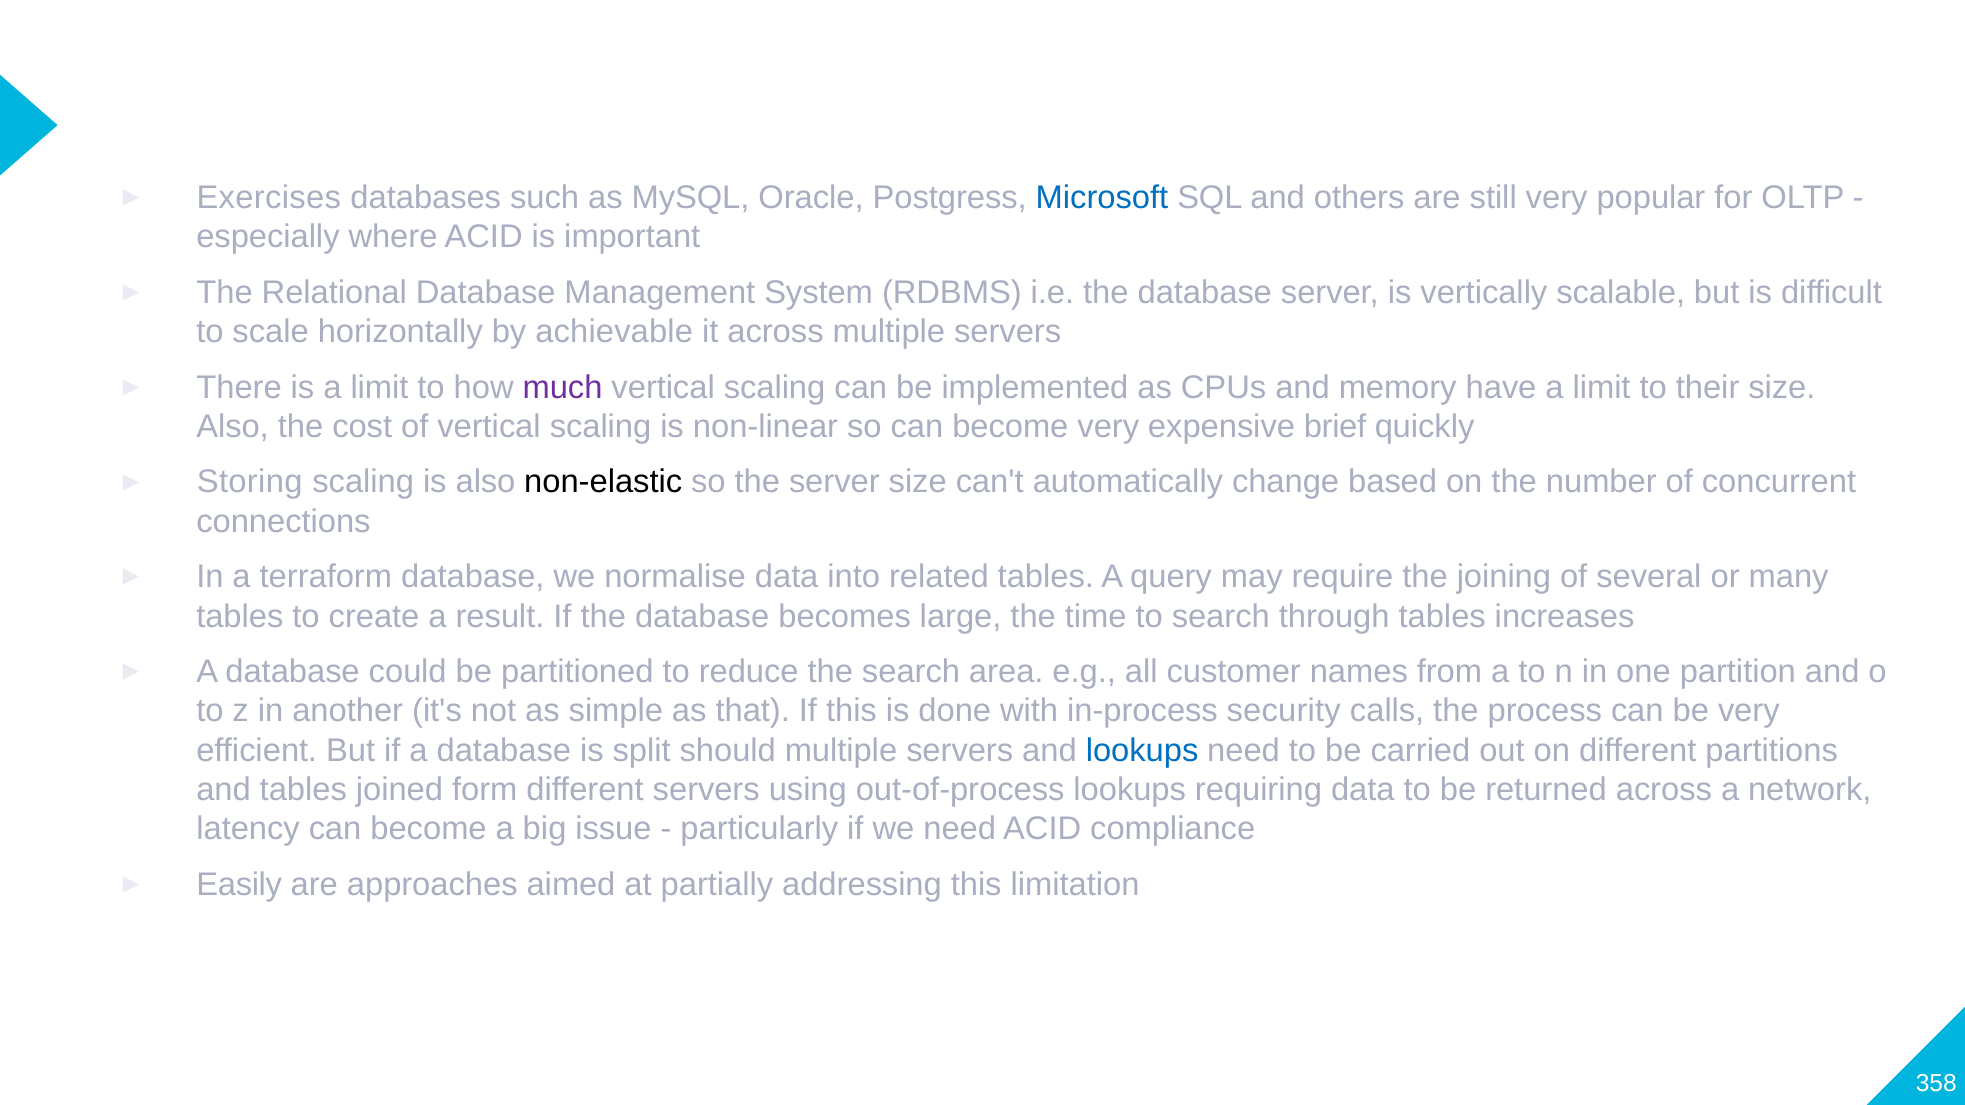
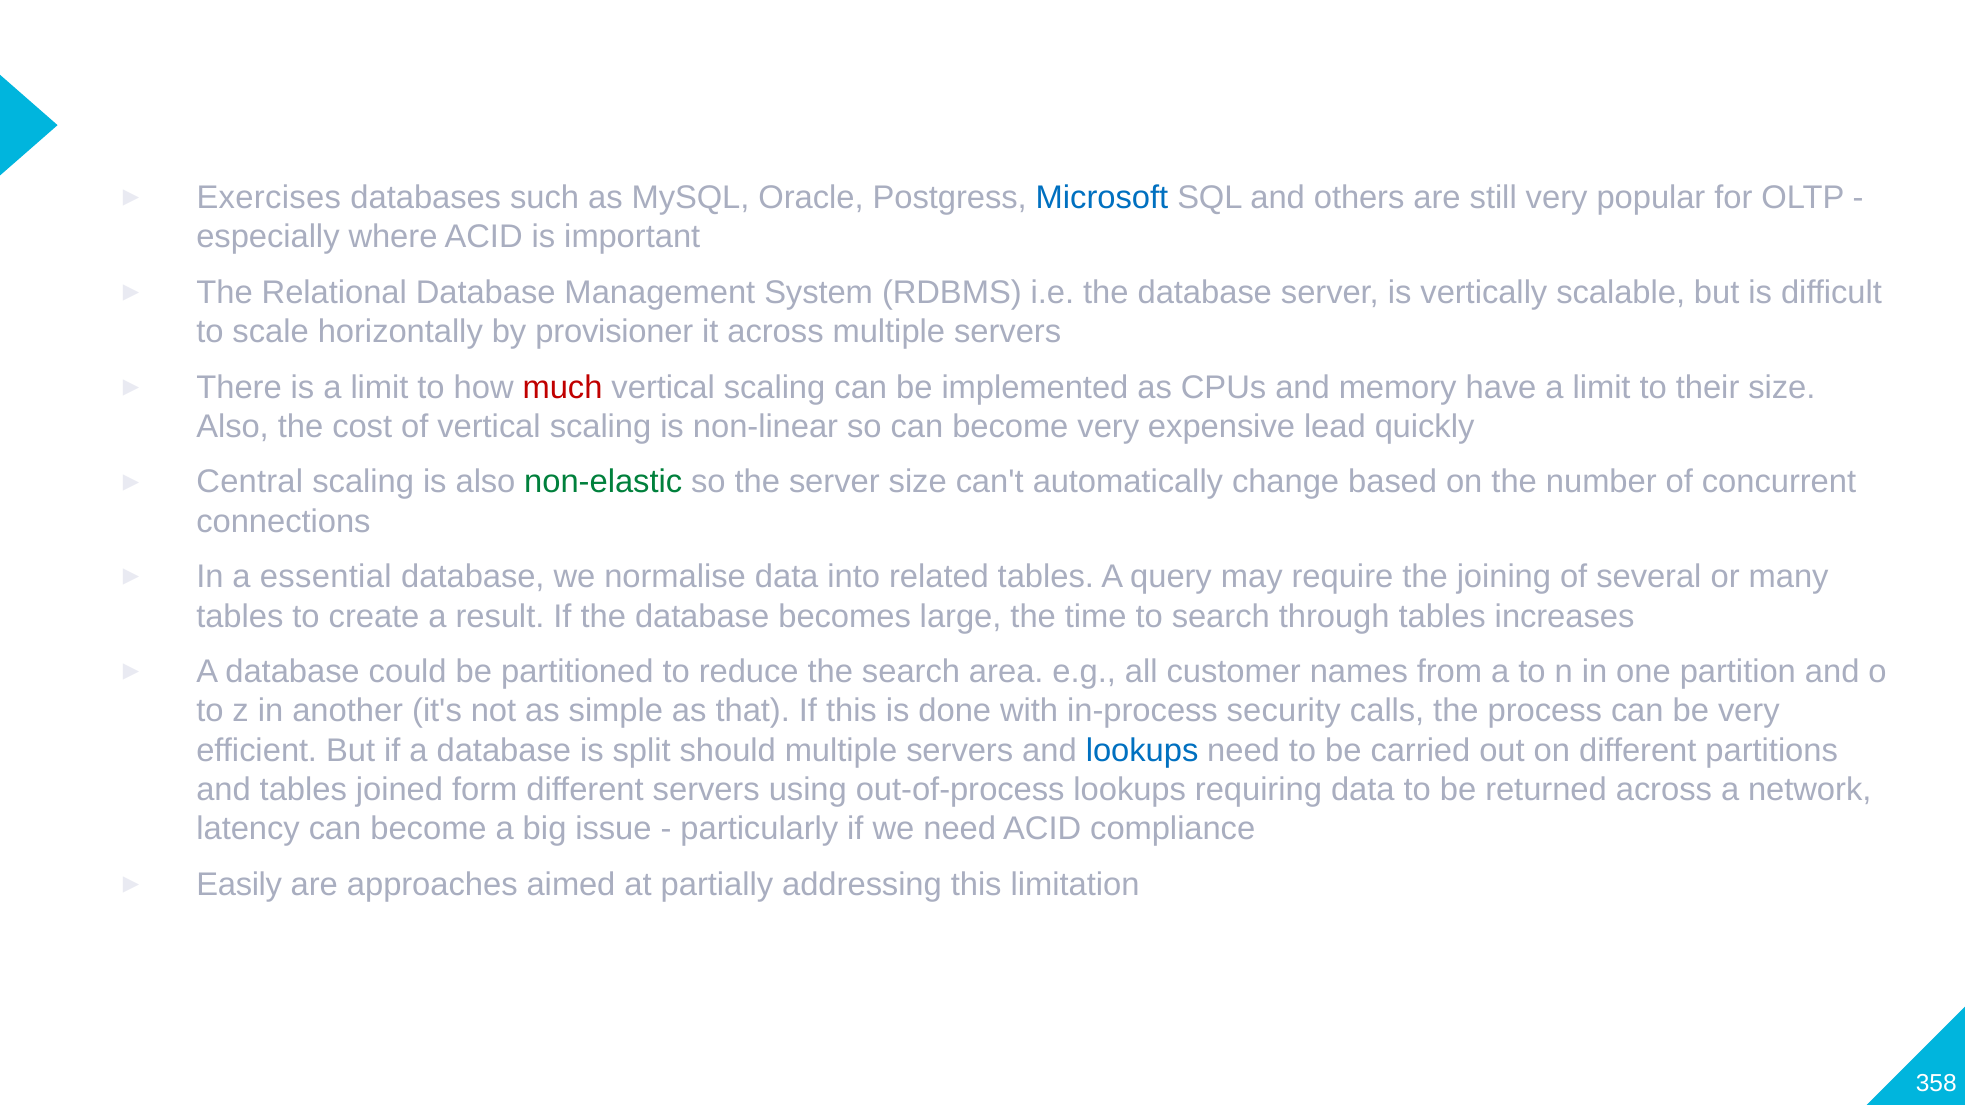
achievable: achievable -> provisioner (614, 332)
much colour: purple -> red (563, 387)
brief: brief -> lead (1335, 427)
Storing: Storing -> Central (250, 482)
non-elastic colour: black -> green (603, 482)
terraform: terraform -> essential (326, 577)
